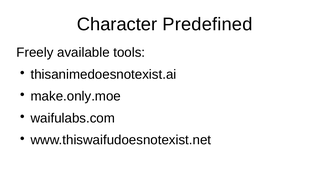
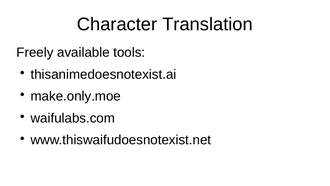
Predefined: Predefined -> Translation (208, 24)
